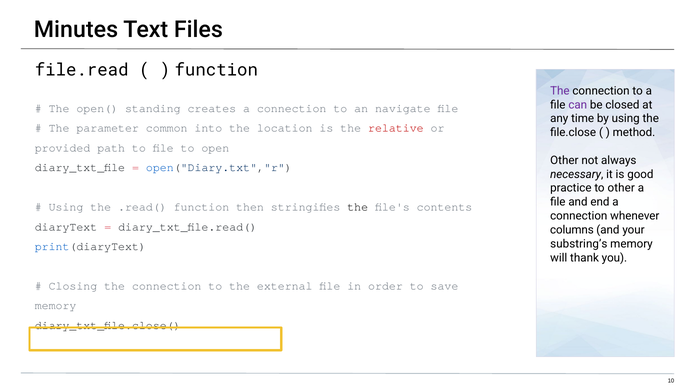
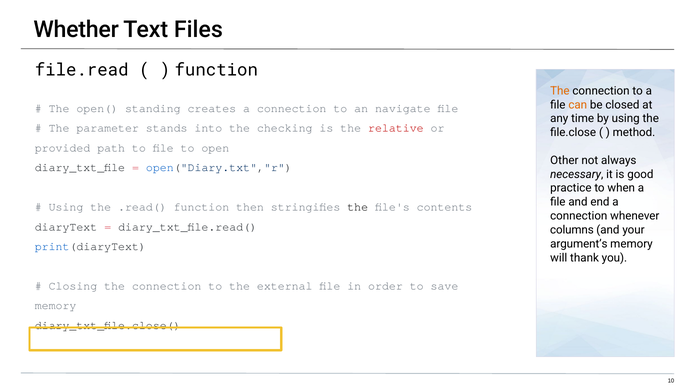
Minutes: Minutes -> Whether (76, 29)
The colour: purple -> orange (560, 91)
can colour: purple -> orange (578, 105)
common: common -> stands (167, 128)
location: location -> checking (285, 128)
to other: other -> when (621, 188)
substring’s: substring’s -> argument’s (579, 244)
